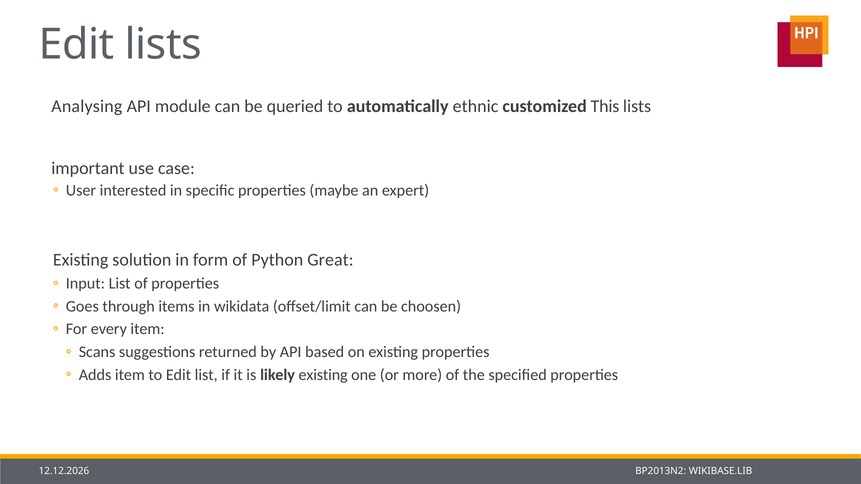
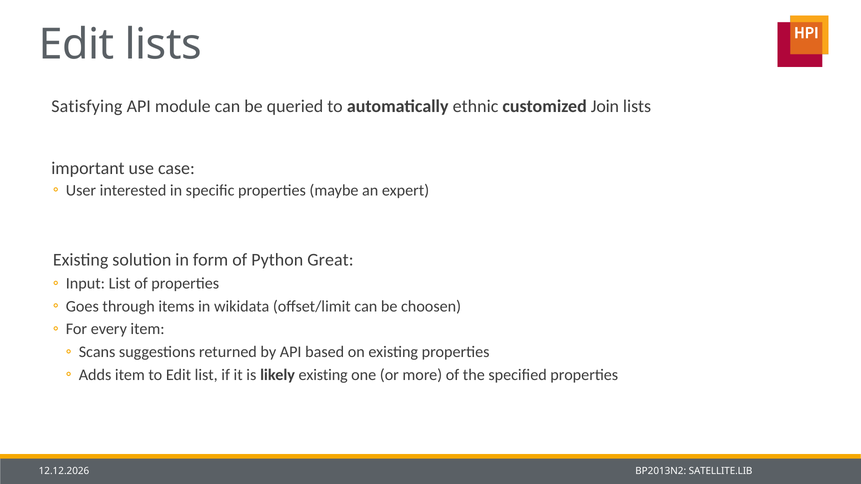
Analysing: Analysing -> Satisfying (87, 107)
This: This -> Join (605, 107)
WIKIBASE.LIB: WIKIBASE.LIB -> SATELLITE.LIB (721, 471)
